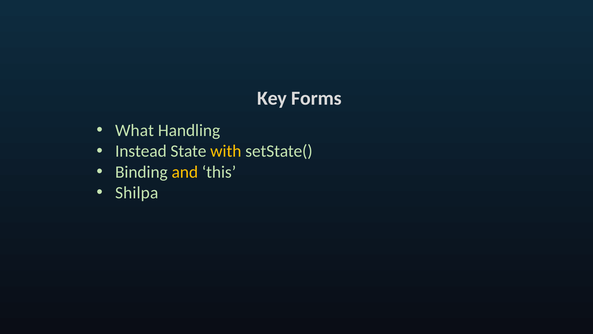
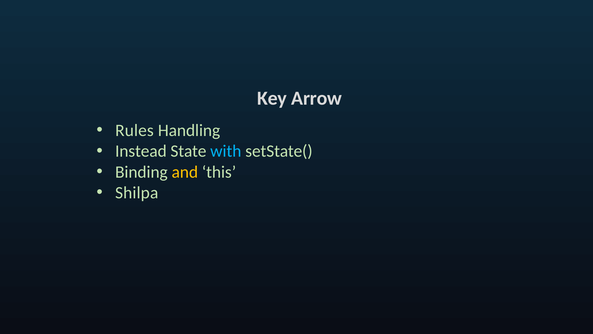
Forms: Forms -> Arrow (317, 98)
What: What -> Rules (134, 130)
with colour: yellow -> light blue (226, 151)
